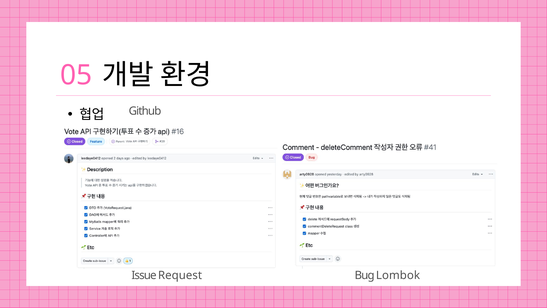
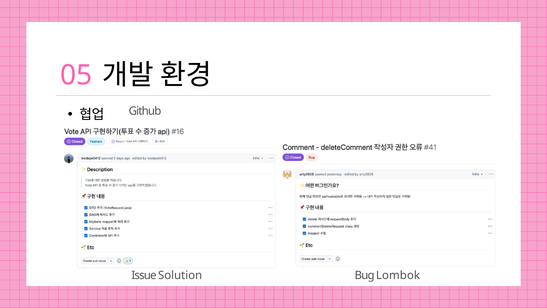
Request: Request -> Solution (180, 275)
